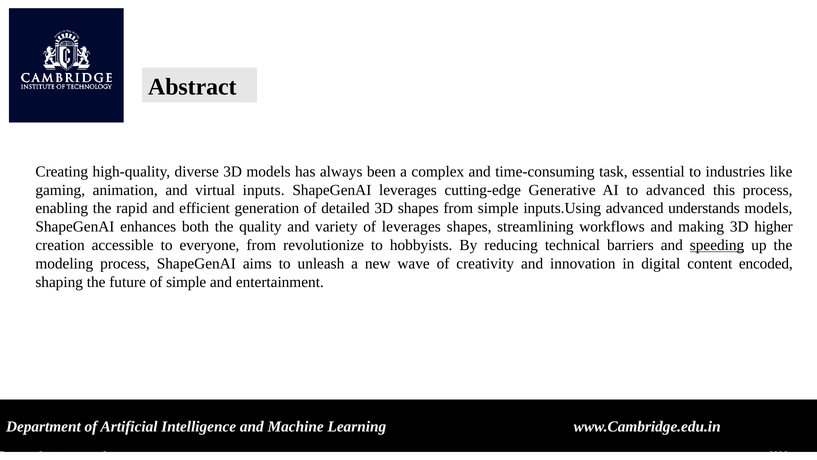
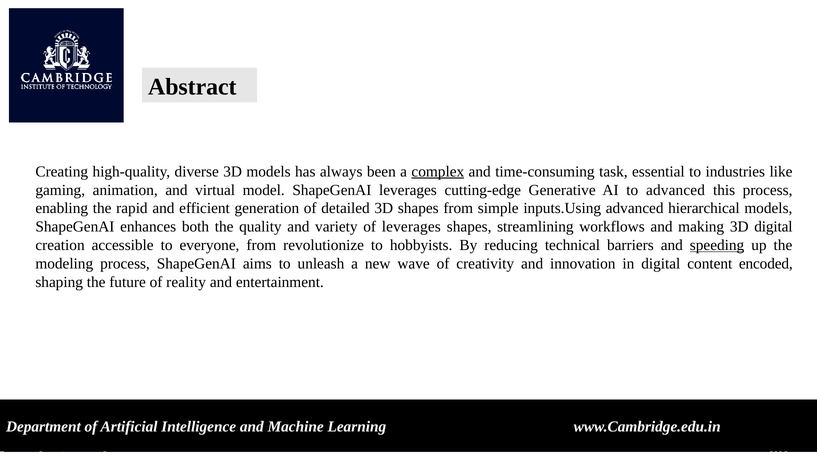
complex underline: none -> present (438, 171)
inputs: inputs -> model (264, 190)
understands: understands -> hierarchical (704, 208)
3D higher: higher -> digital (773, 227)
of simple: simple -> reality (186, 282)
